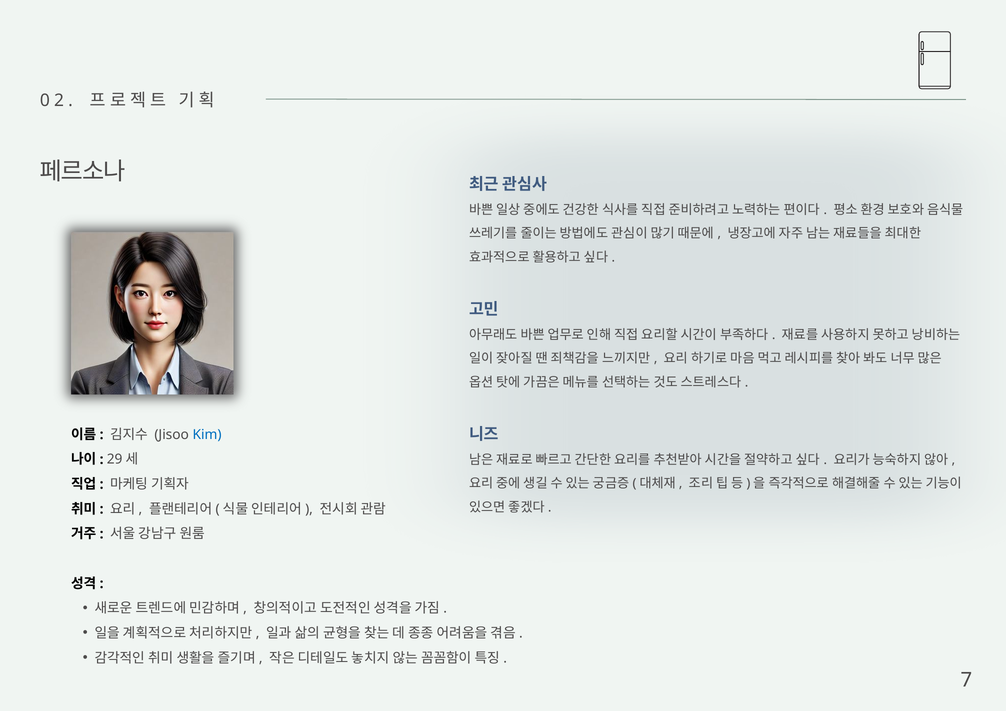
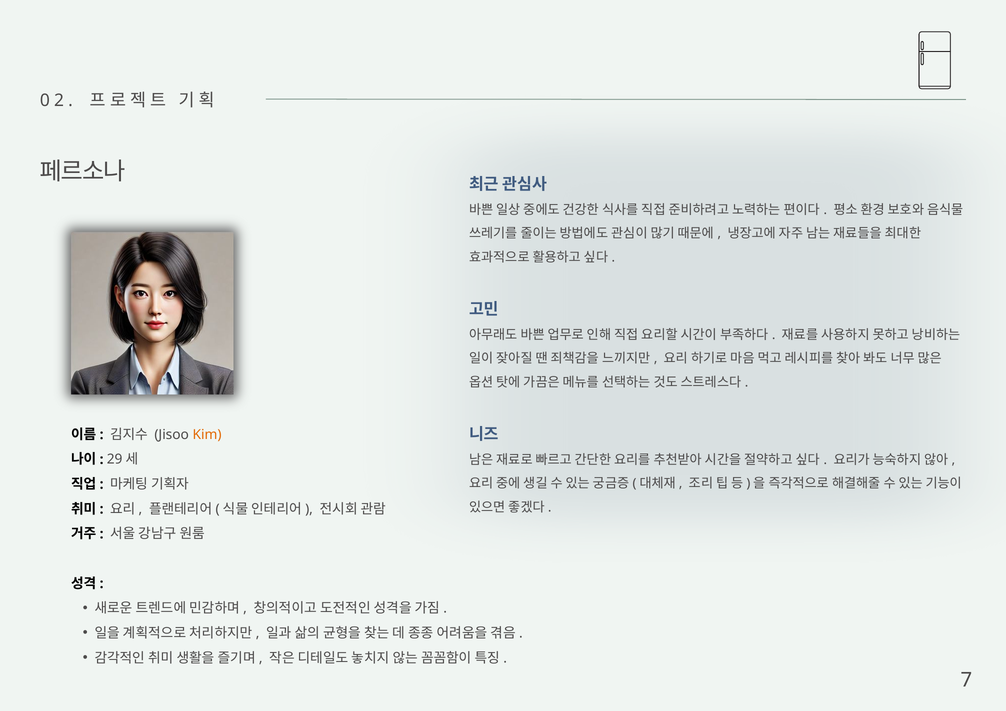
Kim colour: blue -> orange (207, 435)
